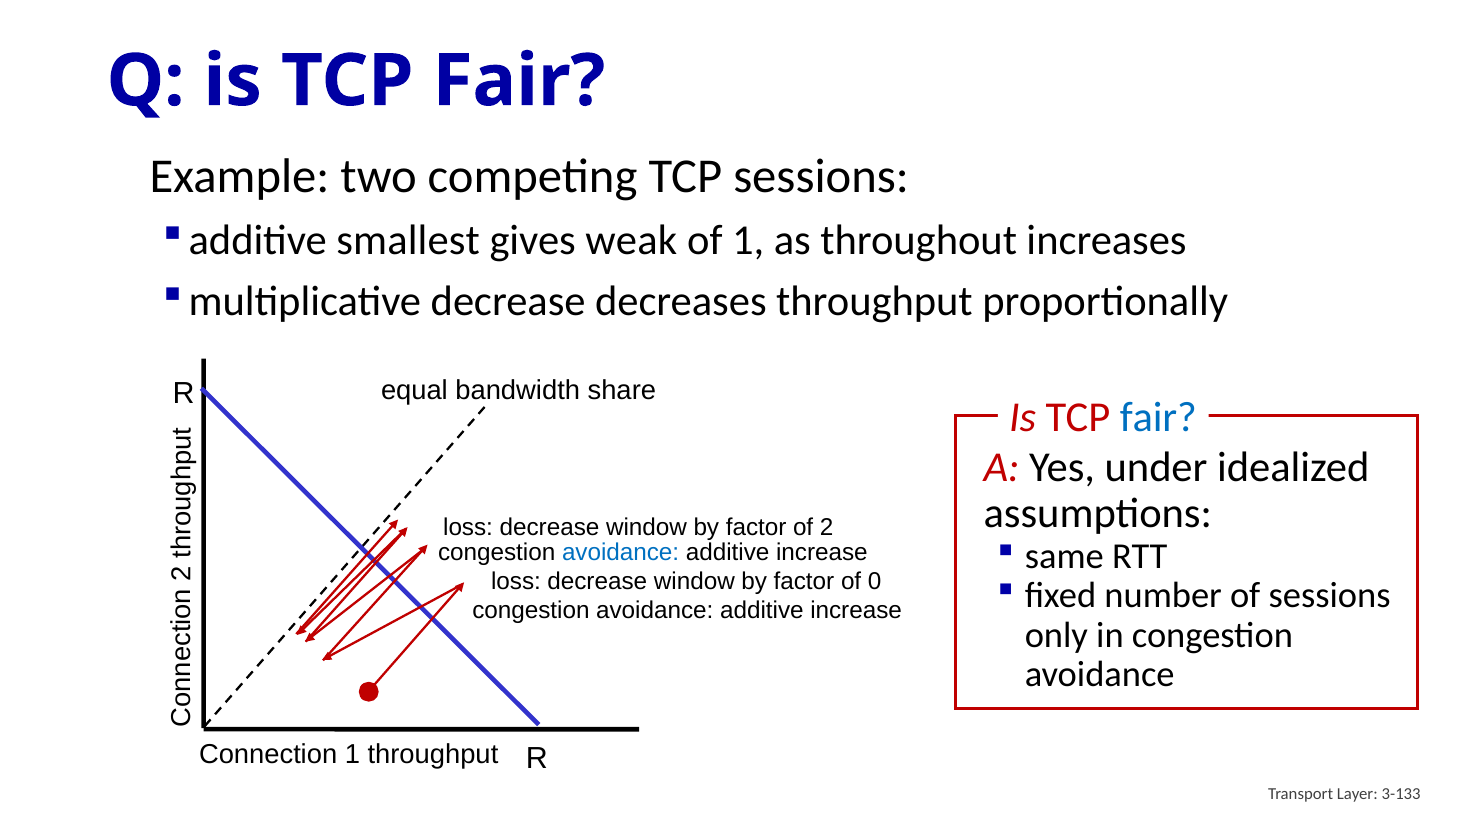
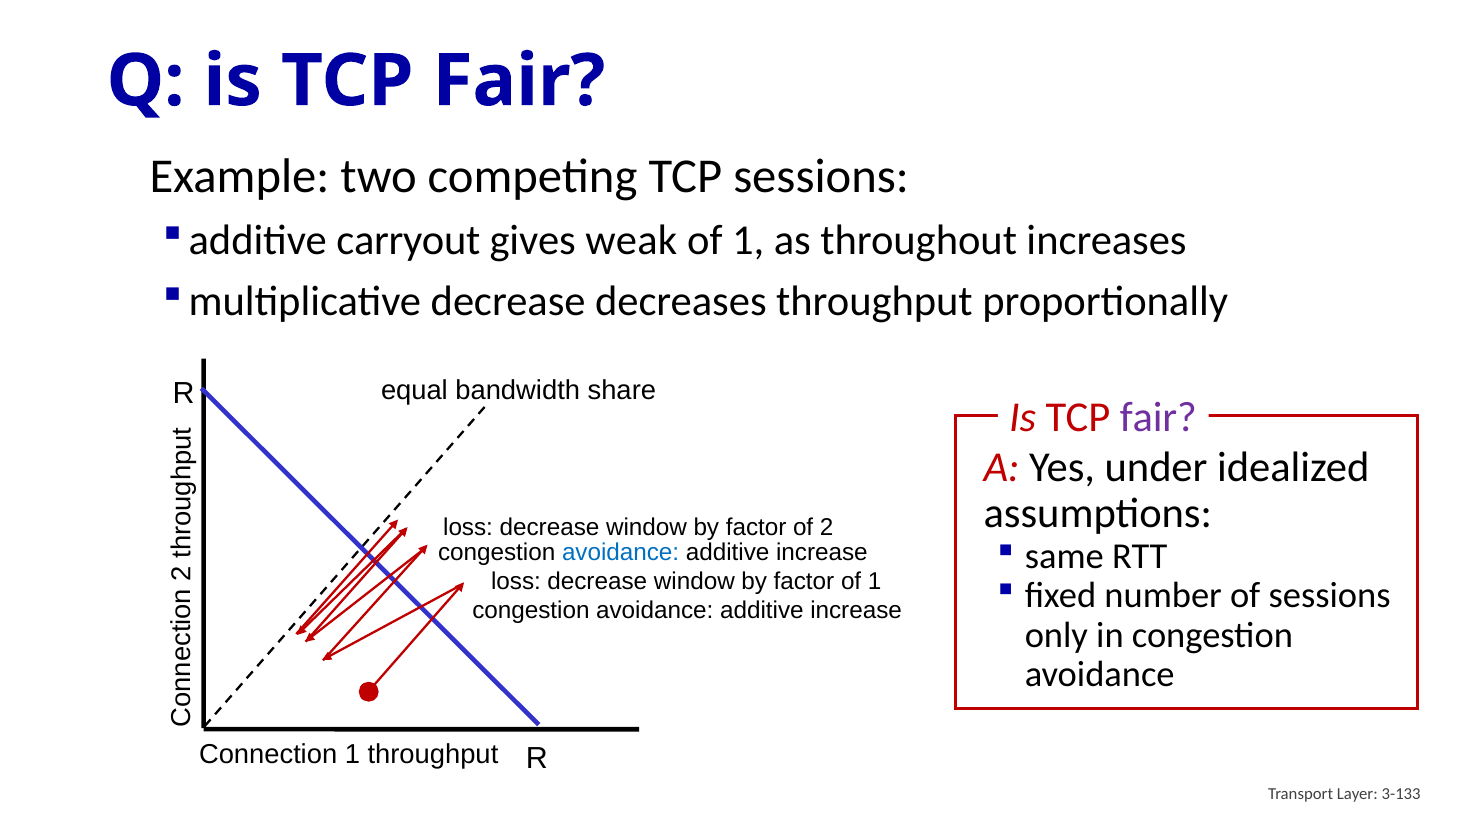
smallest: smallest -> carryout (408, 241)
fair colour: blue -> purple (1158, 417)
factor of 0: 0 -> 1 (875, 581)
